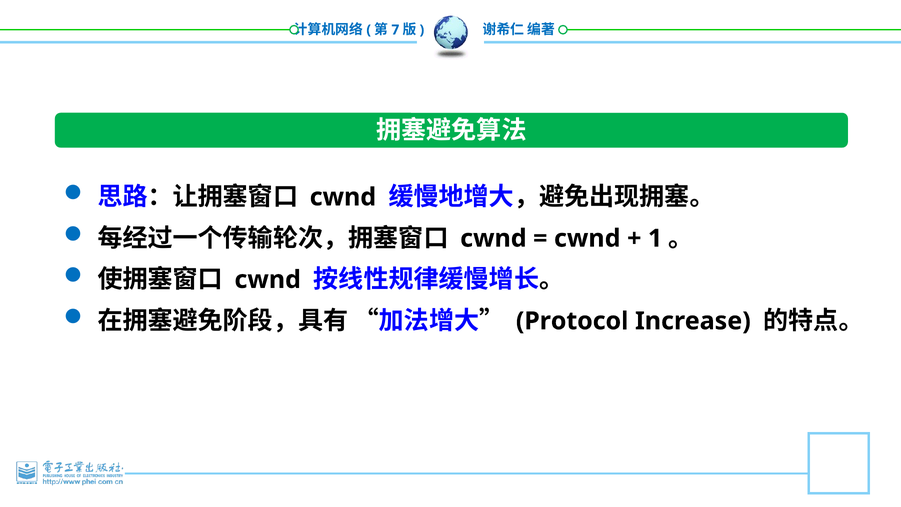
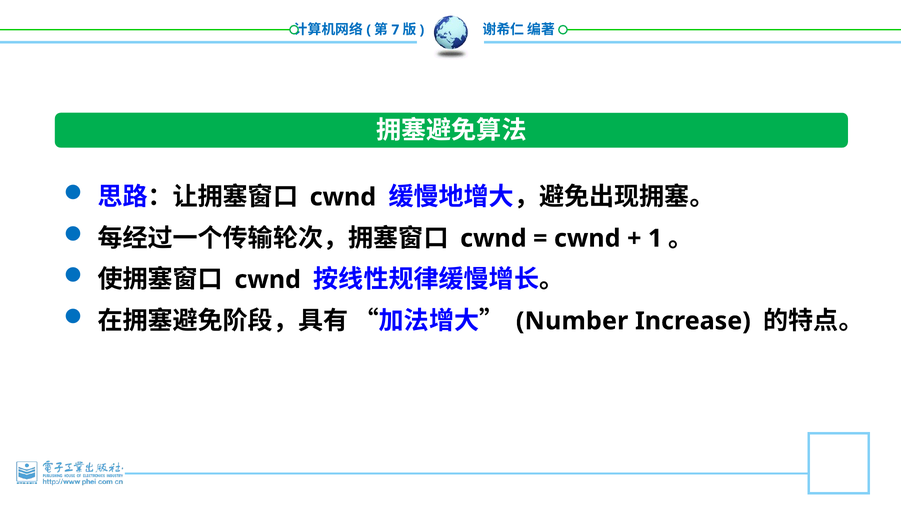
Protocol: Protocol -> Number (572, 321)
